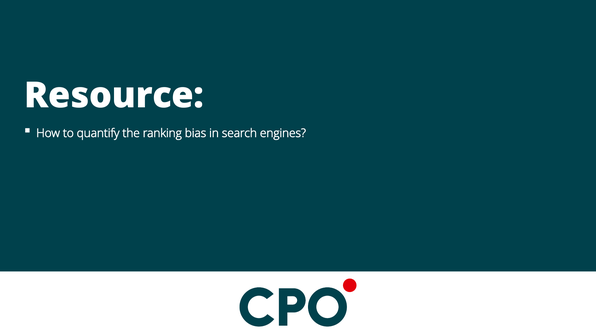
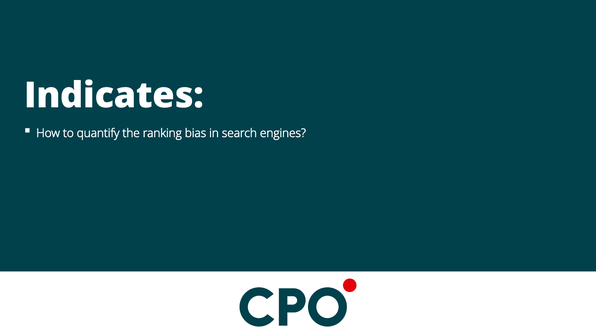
Resource: Resource -> Indicates (114, 96)
